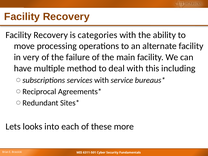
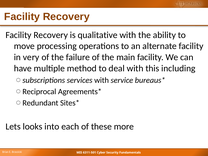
categories: categories -> qualitative (98, 35)
